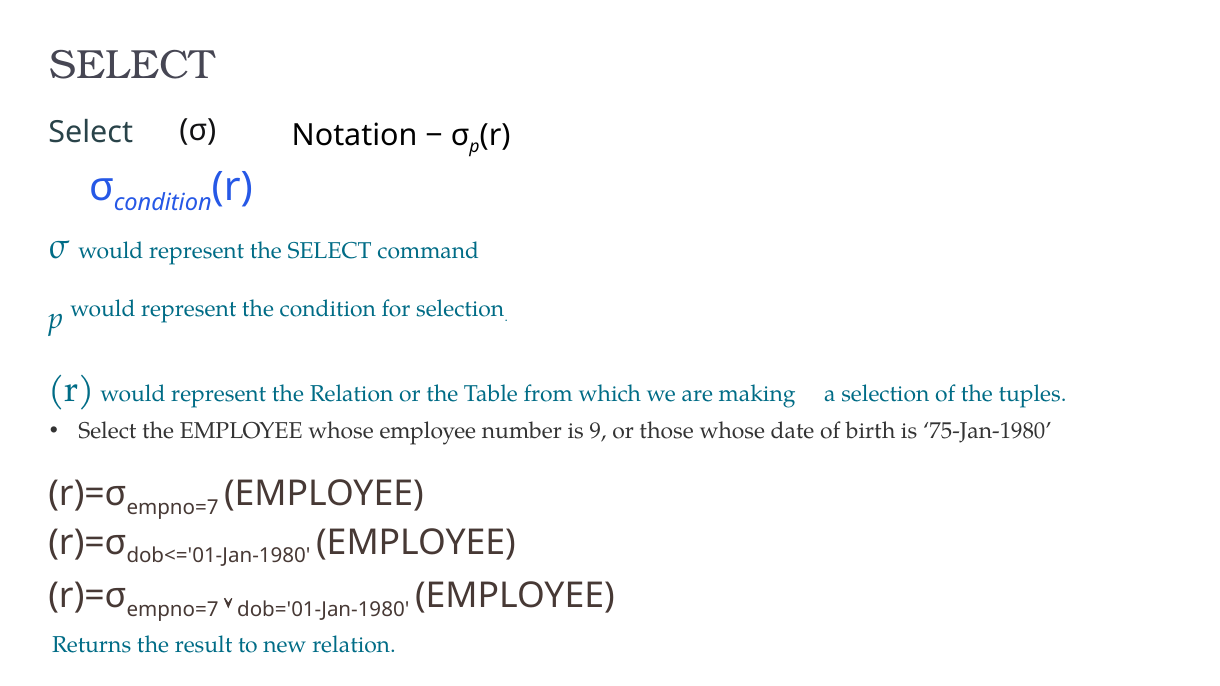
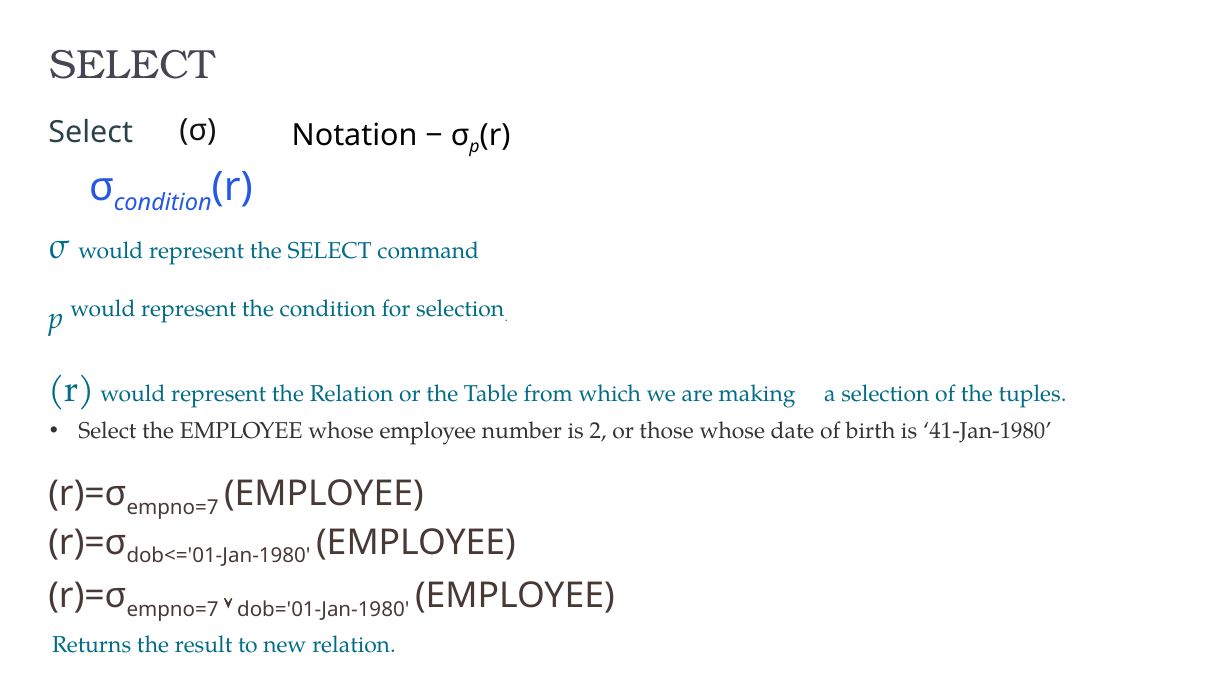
9: 9 -> 2 (598, 432)
75-Jan-1980: 75-Jan-1980 -> 41-Jan-1980 (987, 432)
